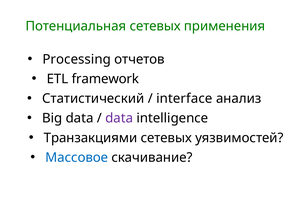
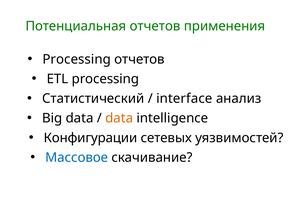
Потенциальная сетевых: сетевых -> отчетов (155, 26)
ETL framework: framework -> processing (105, 79)
data colour: purple -> orange (119, 118)
Транзакциями: Транзакциями -> Конфигурации (91, 138)
